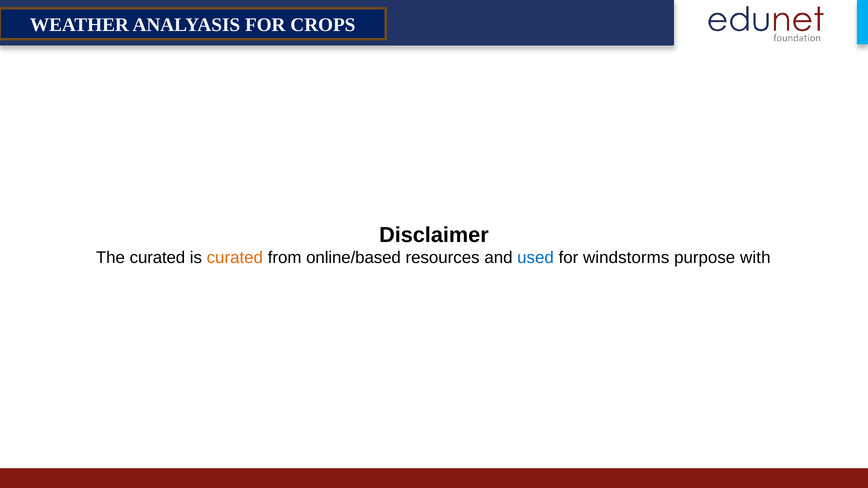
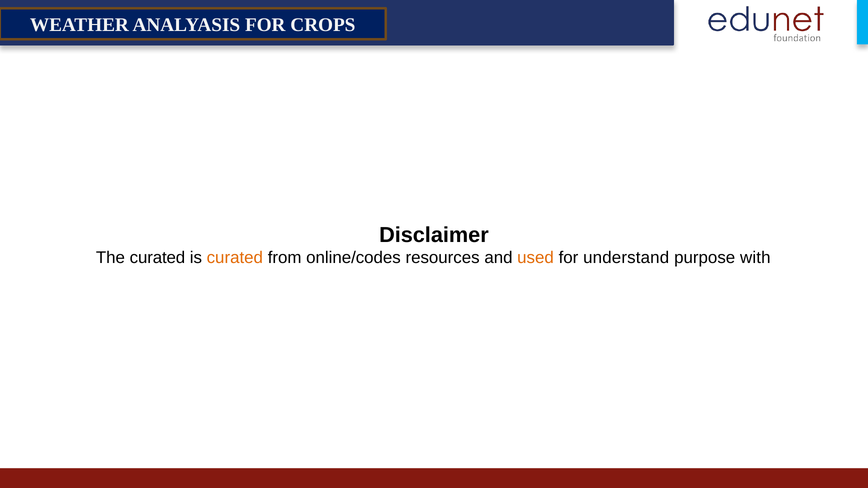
online/based: online/based -> online/codes (353, 258)
used colour: blue -> orange (536, 258)
windstorms: windstorms -> understand (626, 258)
